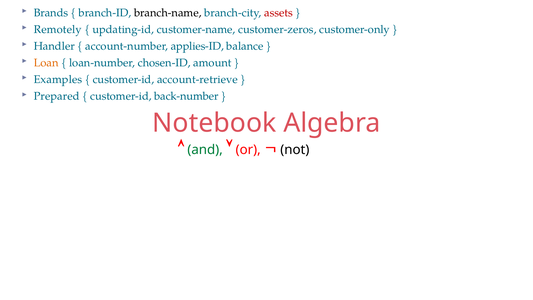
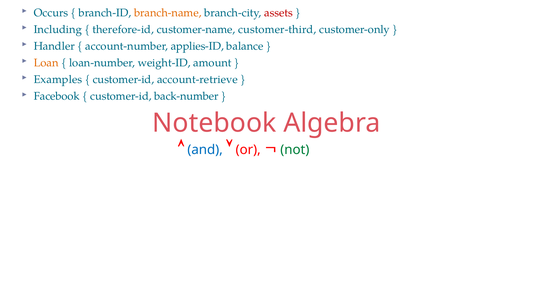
Brands: Brands -> Occurs (51, 13)
branch-name colour: black -> orange (168, 13)
Remotely: Remotely -> Including (58, 29)
updating-id: updating-id -> therefore-id (123, 29)
customer-zeros: customer-zeros -> customer-third (277, 29)
chosen-ID: chosen-ID -> weight-ID (164, 63)
Prepared: Prepared -> Facebook (57, 96)
and colour: green -> blue (205, 150)
not colour: black -> green (295, 150)
